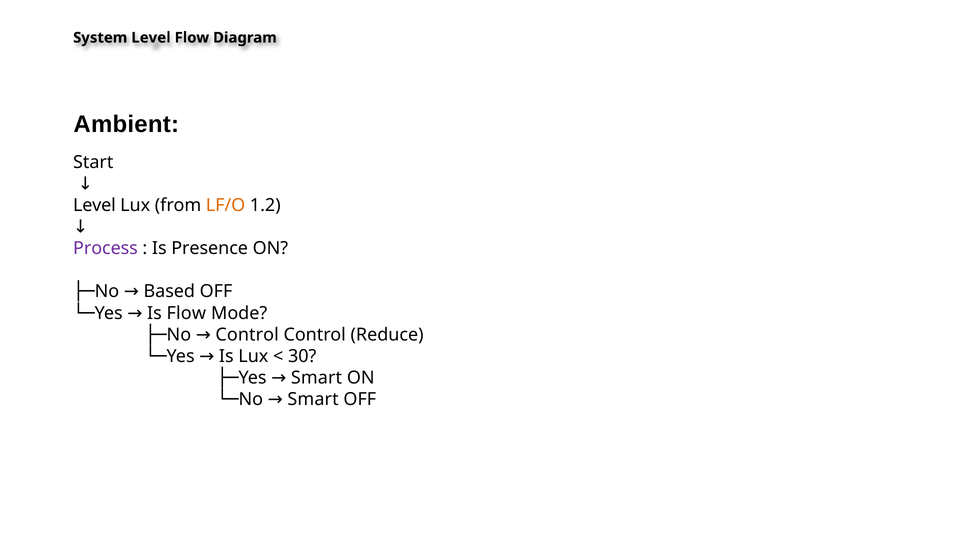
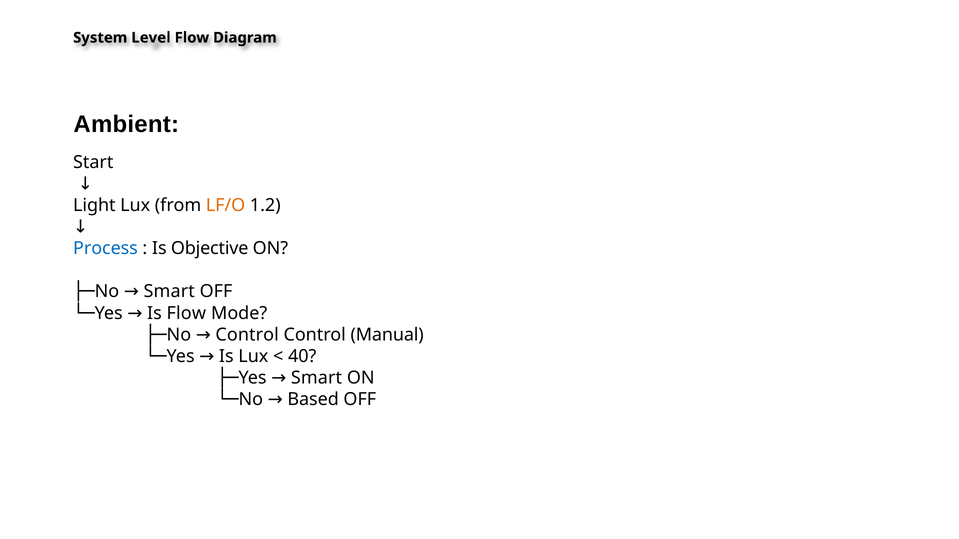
Level: Level -> Light (94, 205)
Process colour: purple -> blue (105, 249)
Presence: Presence -> Objective (210, 249)
Based: Based -> Smart (169, 292)
Reduce: Reduce -> Manual (387, 335)
30: 30 -> 40 (302, 356)
Smart: Smart -> Based (313, 400)
